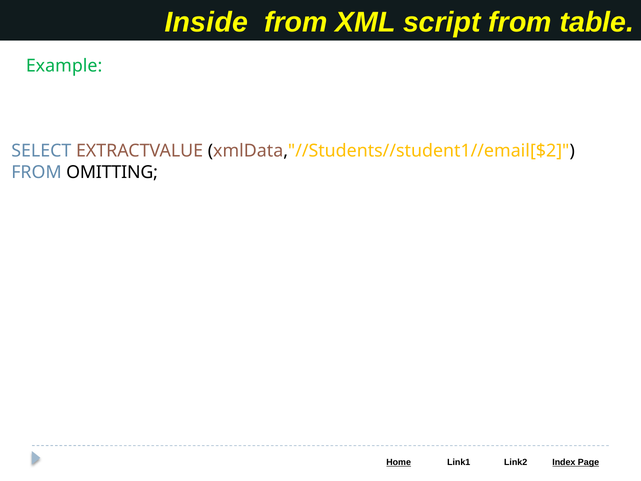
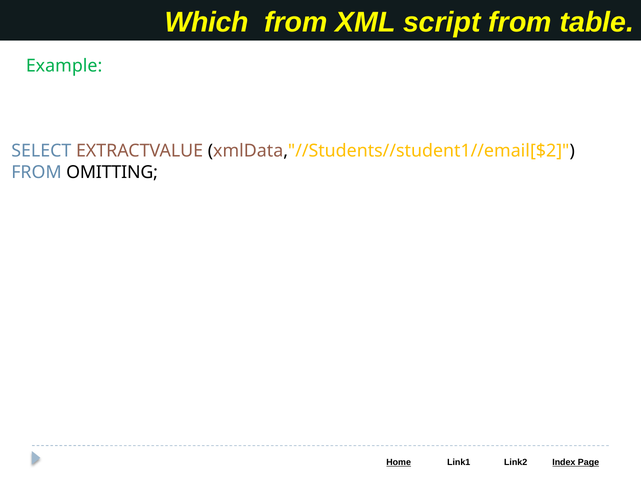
Inside: Inside -> Which (207, 22)
